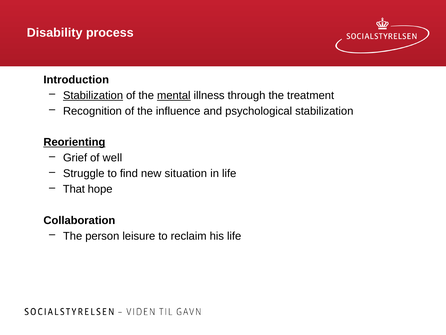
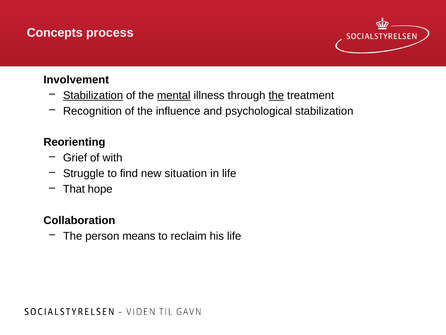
Disability: Disability -> Concepts (55, 33)
Introduction: Introduction -> Involvement (76, 80)
the underline: none -> present (276, 95)
Reorienting underline: present -> none (74, 142)
well: well -> with (112, 158)
leisure: leisure -> means (139, 236)
